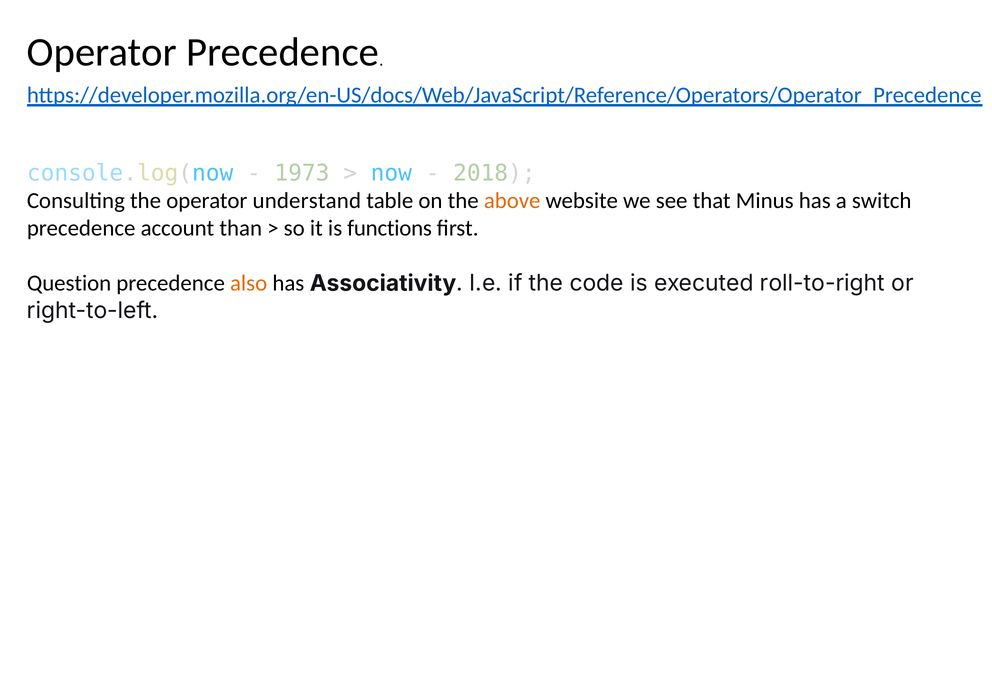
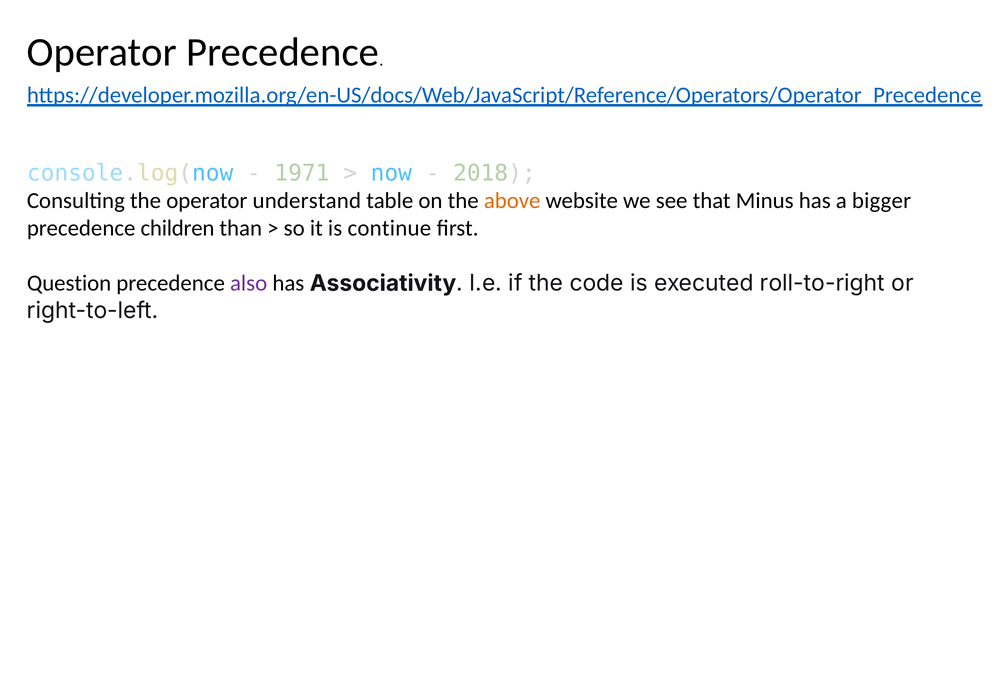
1973: 1973 -> 1971 (302, 173)
switch: switch -> bigger (882, 201)
account: account -> children (178, 228)
functions: functions -> continue (389, 228)
also colour: orange -> purple (249, 283)
